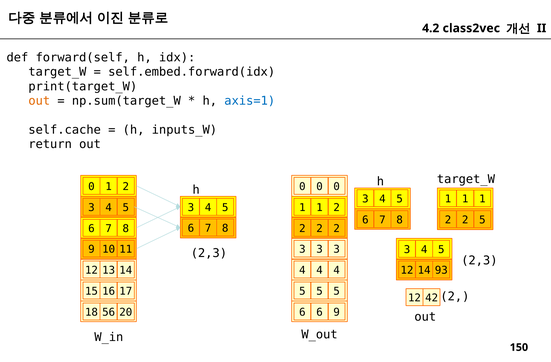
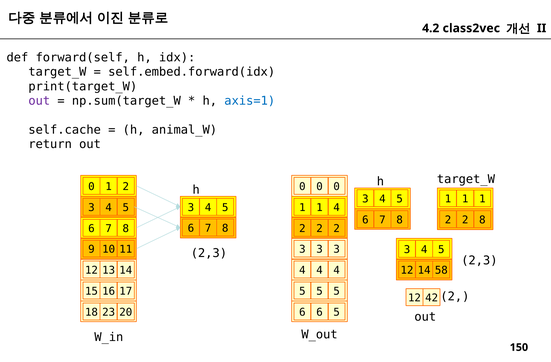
out colour: orange -> purple (39, 101)
inputs_W: inputs_W -> animal_W (184, 130)
2: 2 -> 4 (337, 207)
2 5: 5 -> 8 (482, 220)
93: 93 -> 58 (441, 270)
56: 56 -> 23 (109, 312)
6 9: 9 -> 5 (337, 312)
